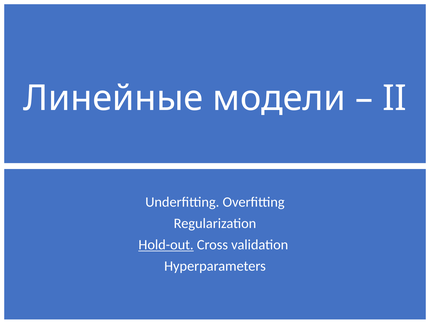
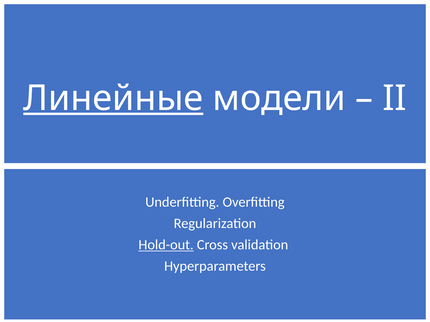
Линейные underline: none -> present (113, 99)
